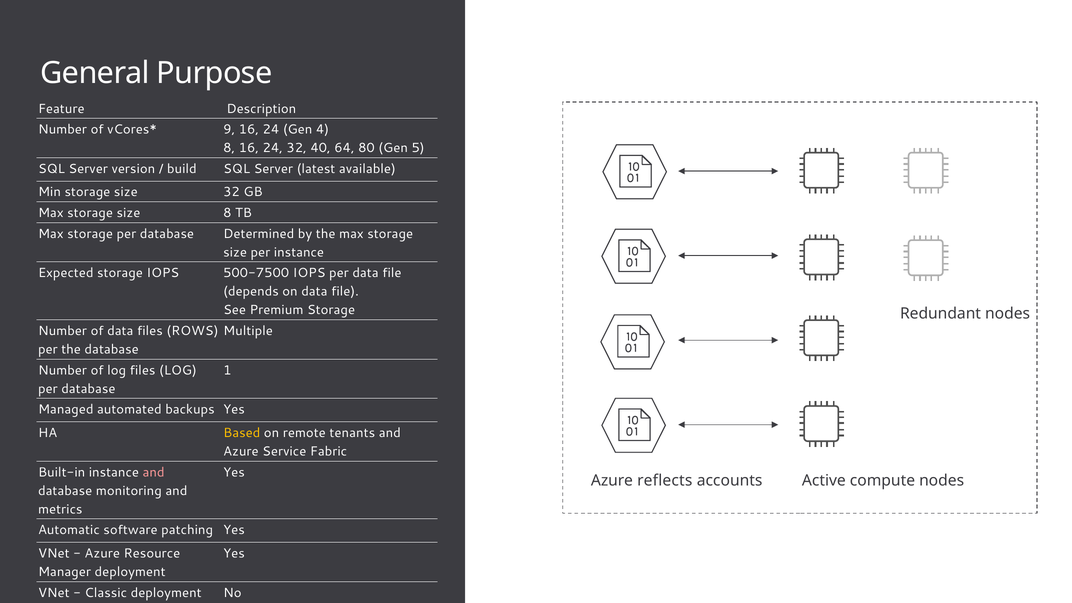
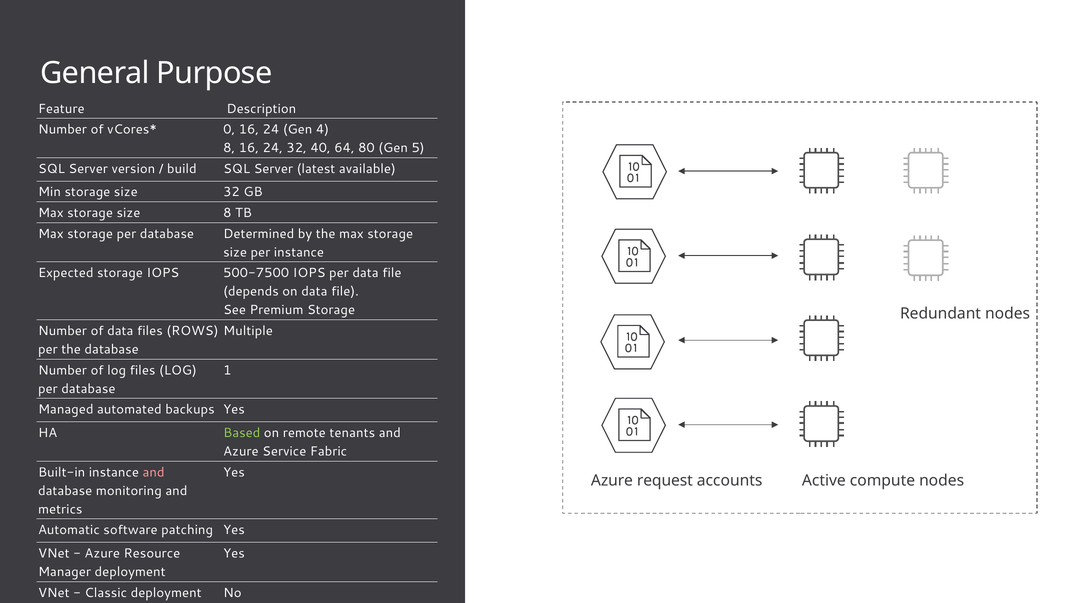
9: 9 -> 0 (229, 130)
Based colour: yellow -> light green (242, 433)
reflects: reflects -> request (665, 480)
